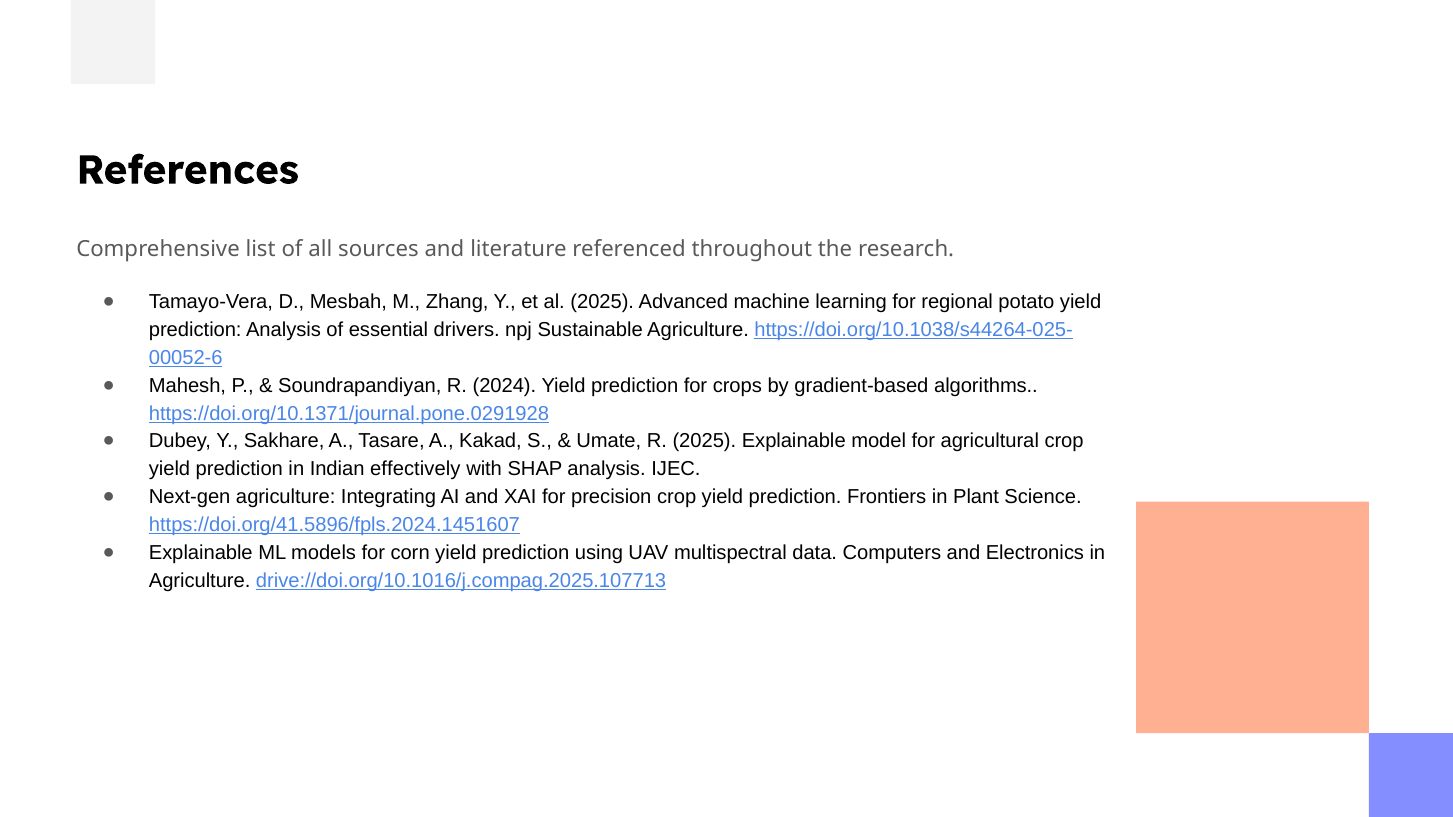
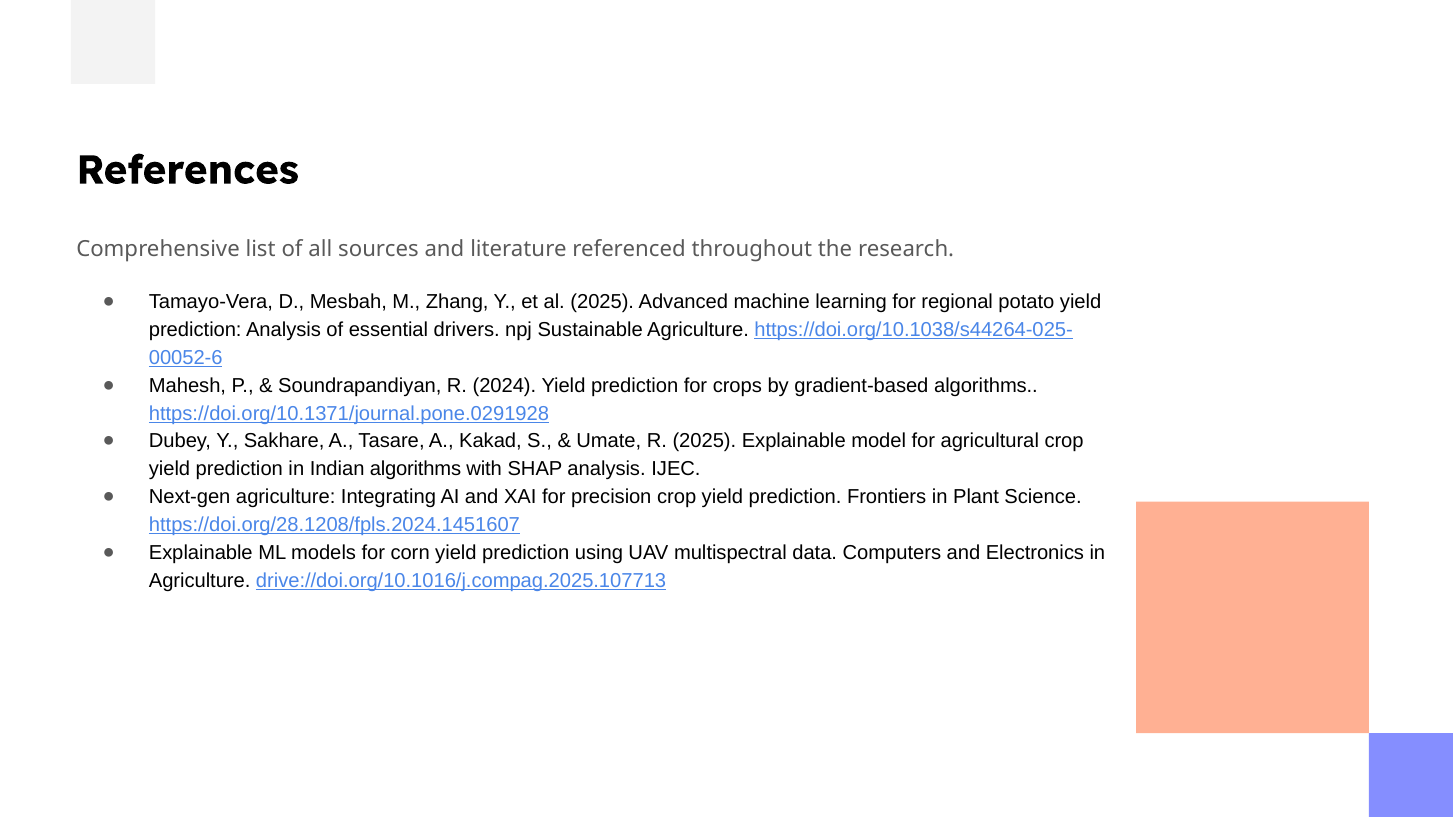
Indian effectively: effectively -> algorithms (415, 469)
https://doi.org/41.5896/fpls.2024.1451607: https://doi.org/41.5896/fpls.2024.1451607 -> https://doi.org/28.1208/fpls.2024.1451607 (334, 525)
